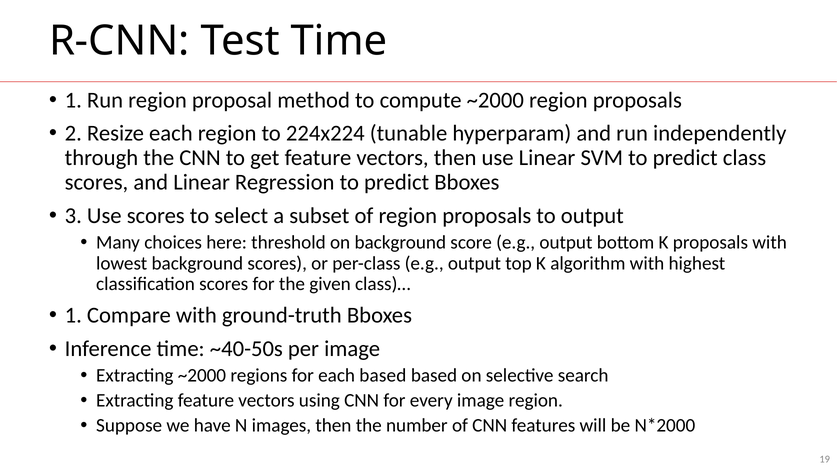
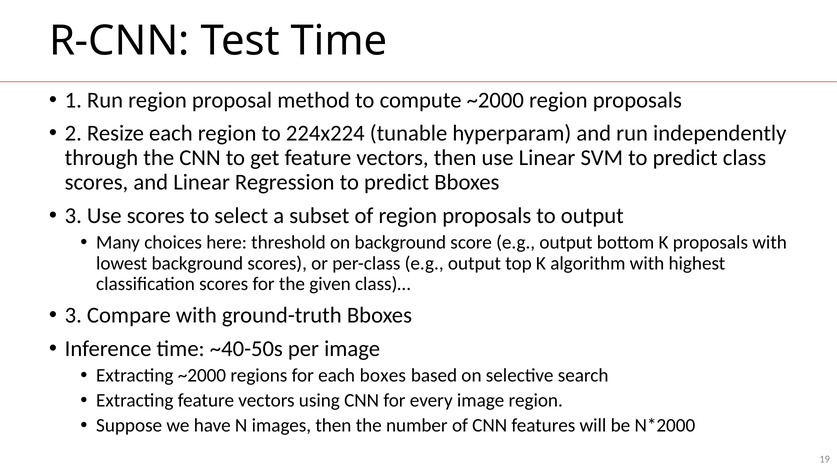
1: 1 -> 3 (73, 315)
each based: based -> boxes (383, 375)
